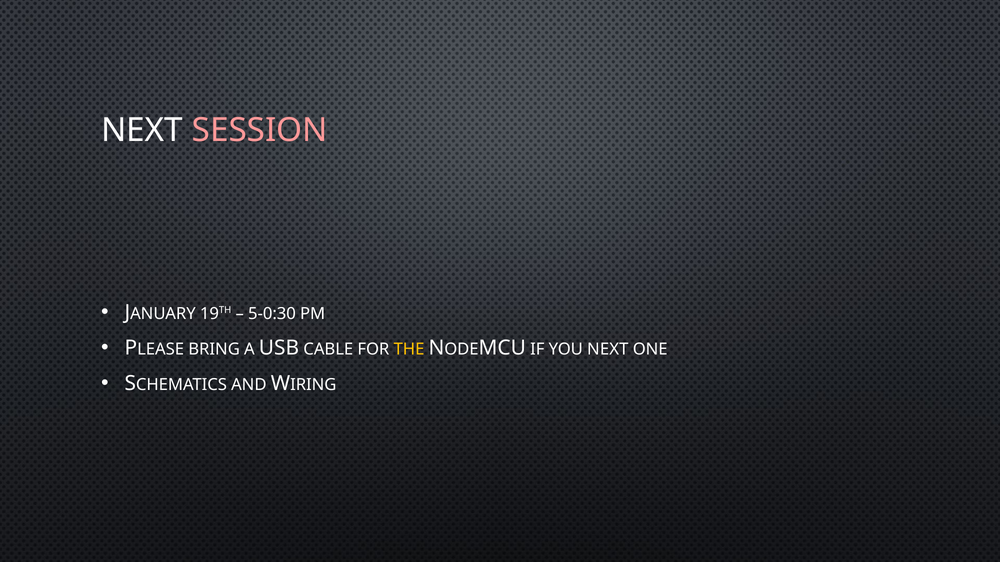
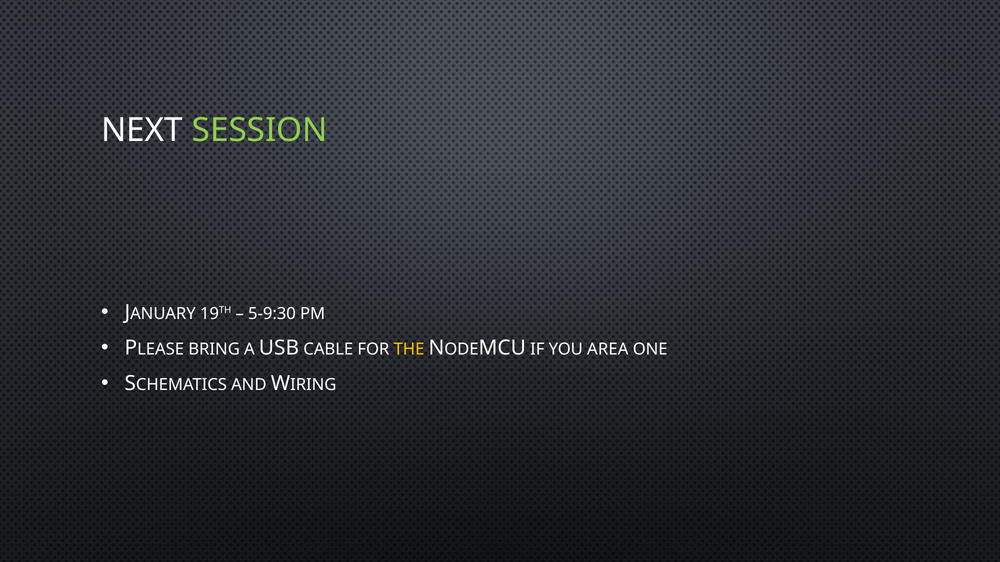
SESSION colour: pink -> light green (260, 130)
5-0:30: 5-0:30 -> 5-9:30 (272, 314)
YOU NEXT: NEXT -> AREA (608, 350)
